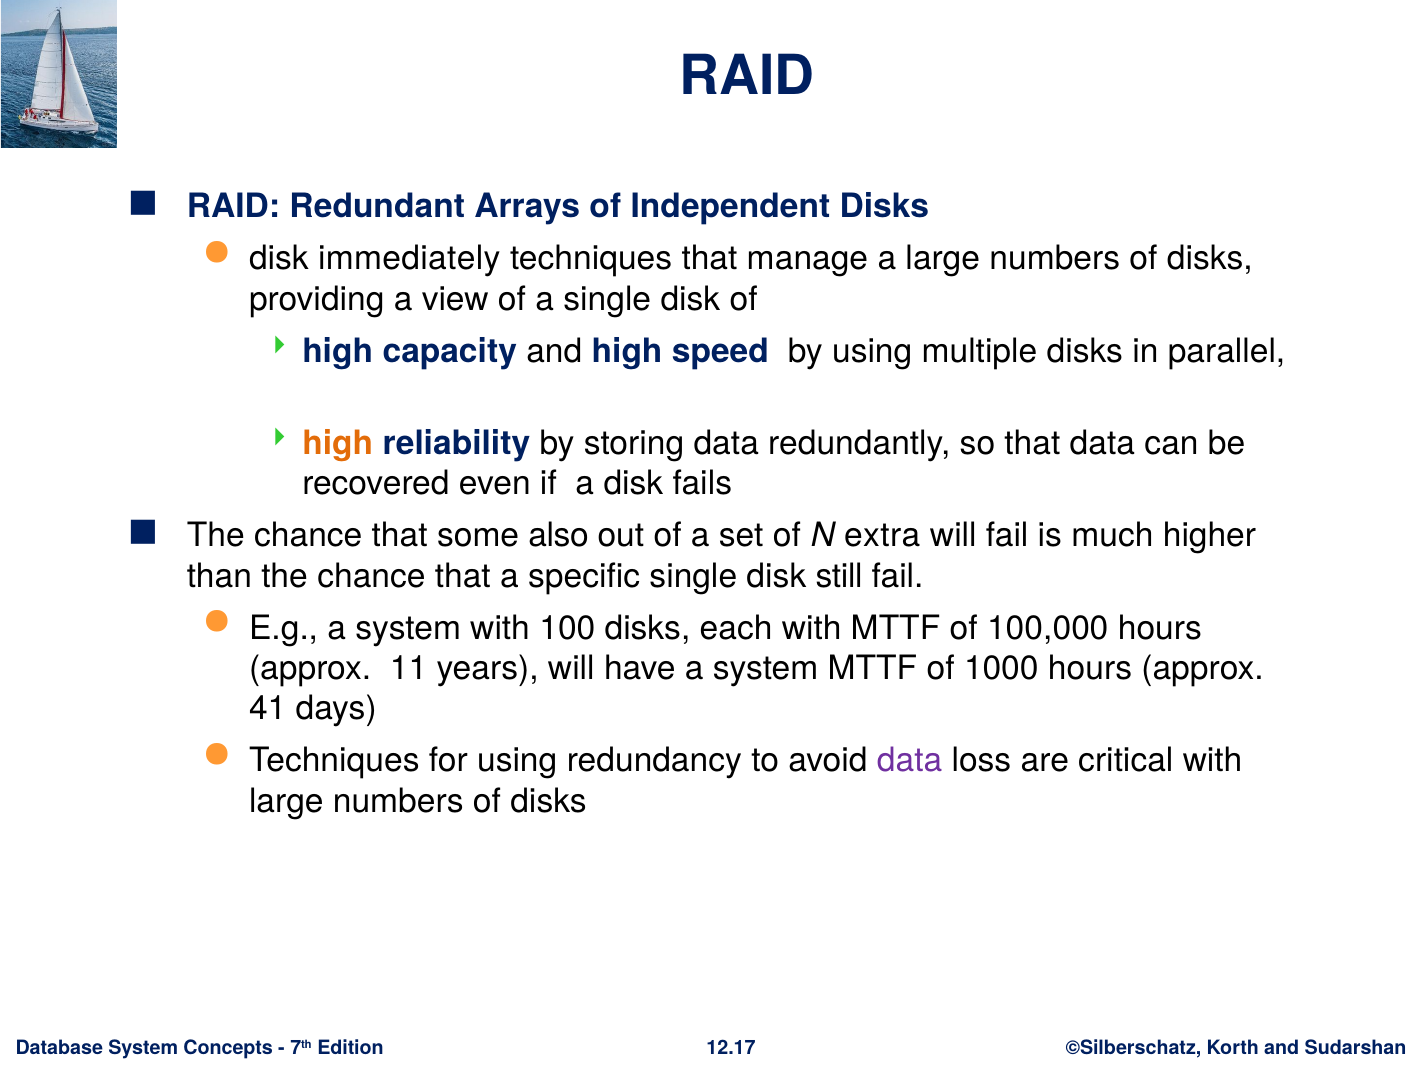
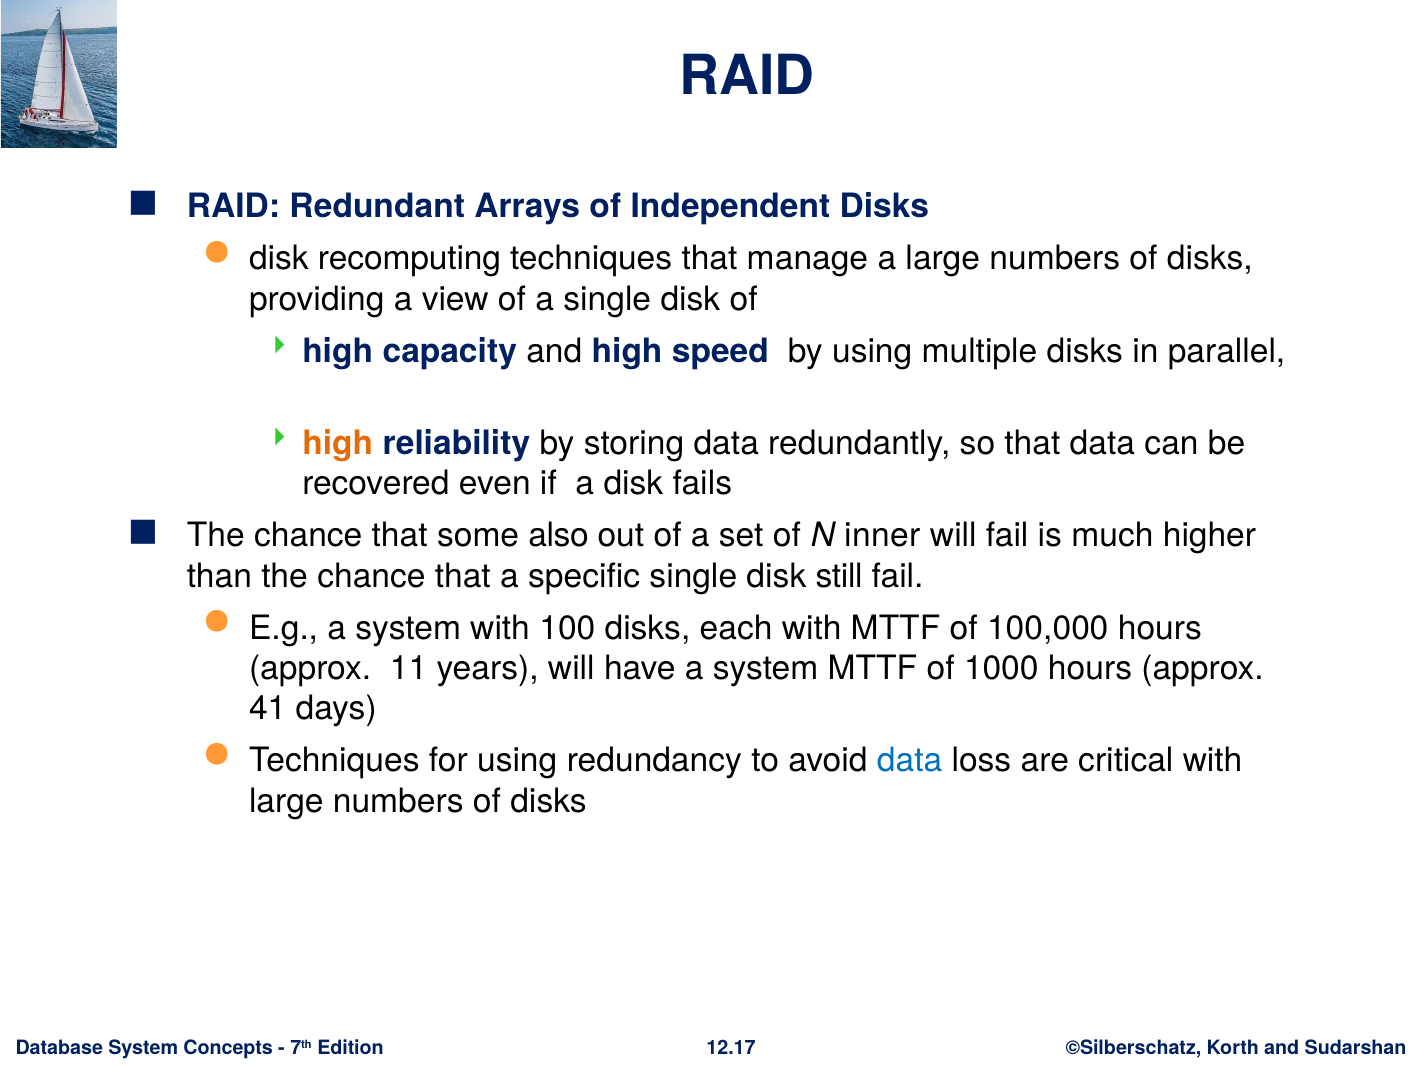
immediately: immediately -> recomputing (409, 259)
extra: extra -> inner (882, 536)
data colour: purple -> blue (910, 761)
